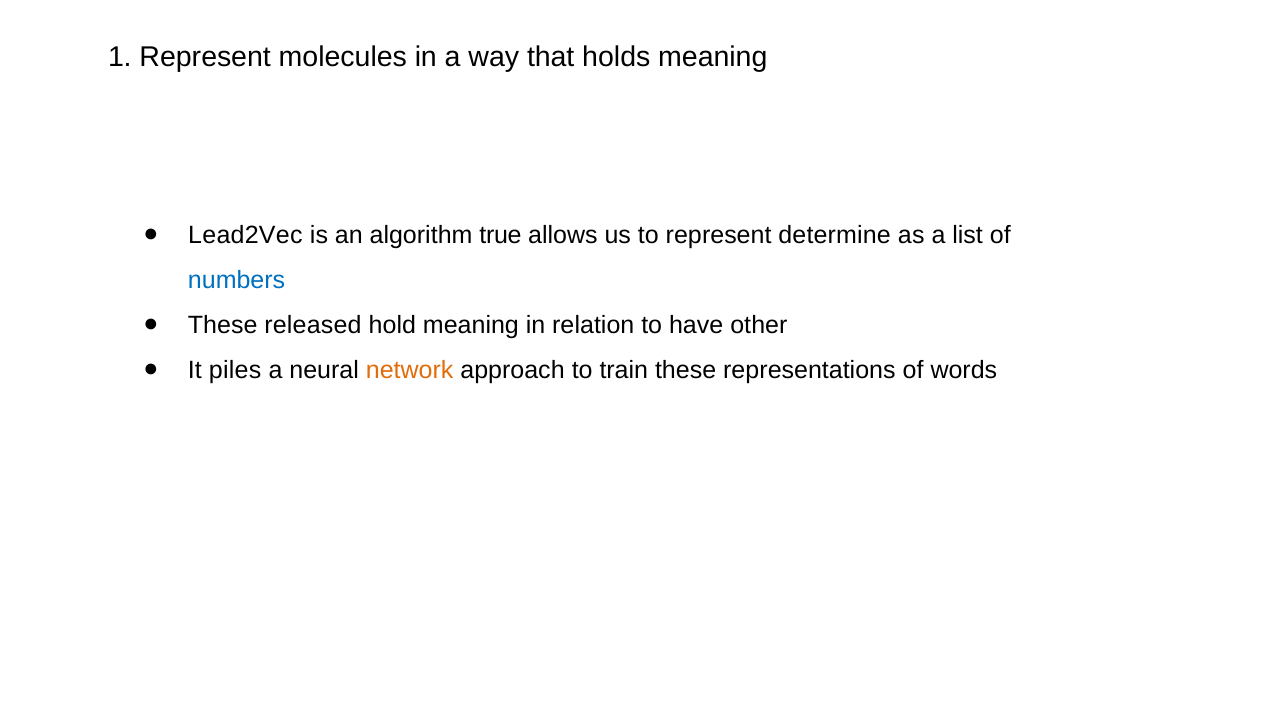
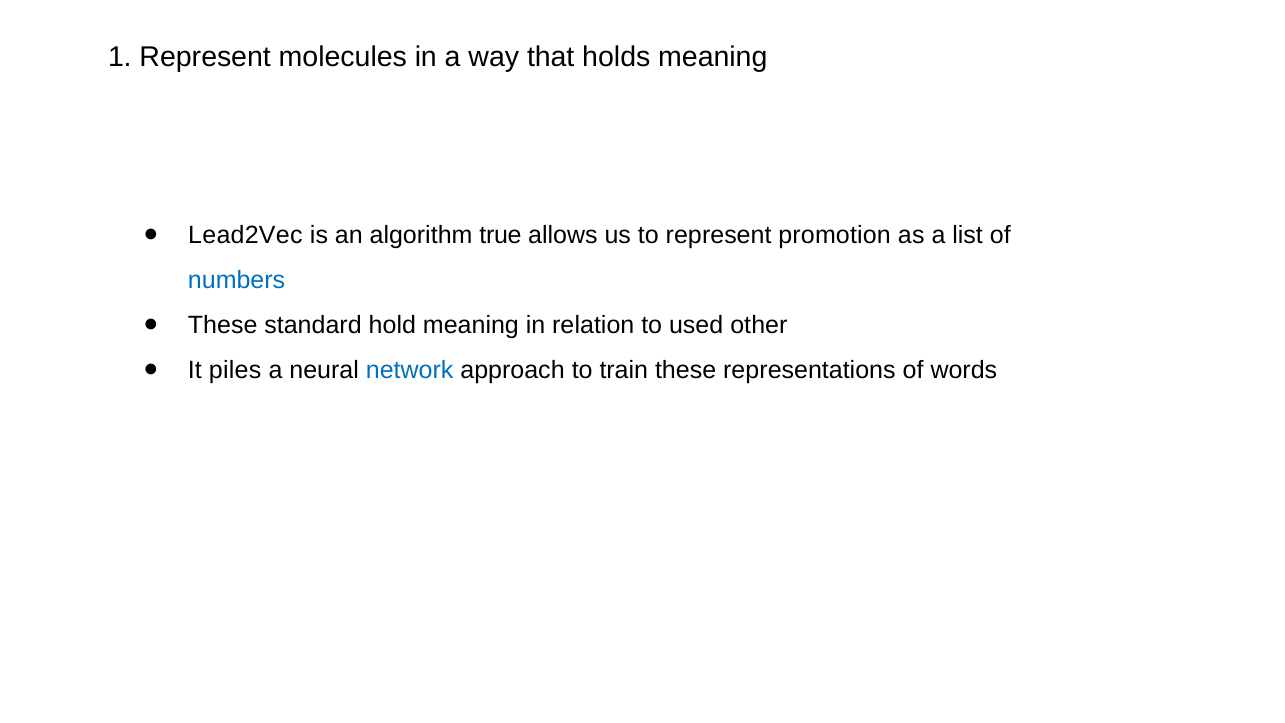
determine: determine -> promotion (835, 235)
released: released -> standard (313, 325)
have: have -> used (696, 325)
network colour: orange -> blue (410, 370)
